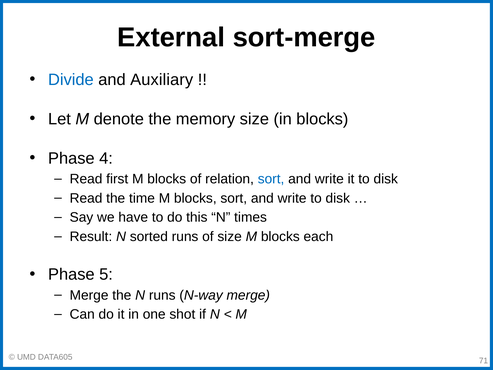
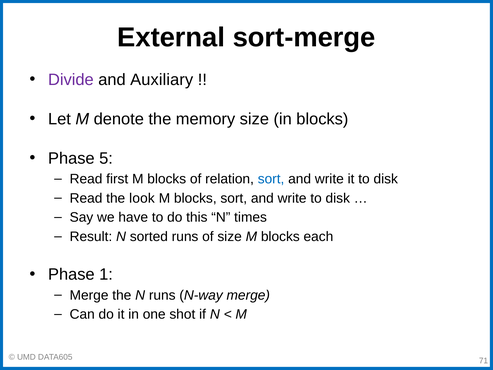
Divide colour: blue -> purple (71, 80)
4: 4 -> 5 (106, 158)
time: time -> look (142, 198)
5: 5 -> 1 (106, 274)
